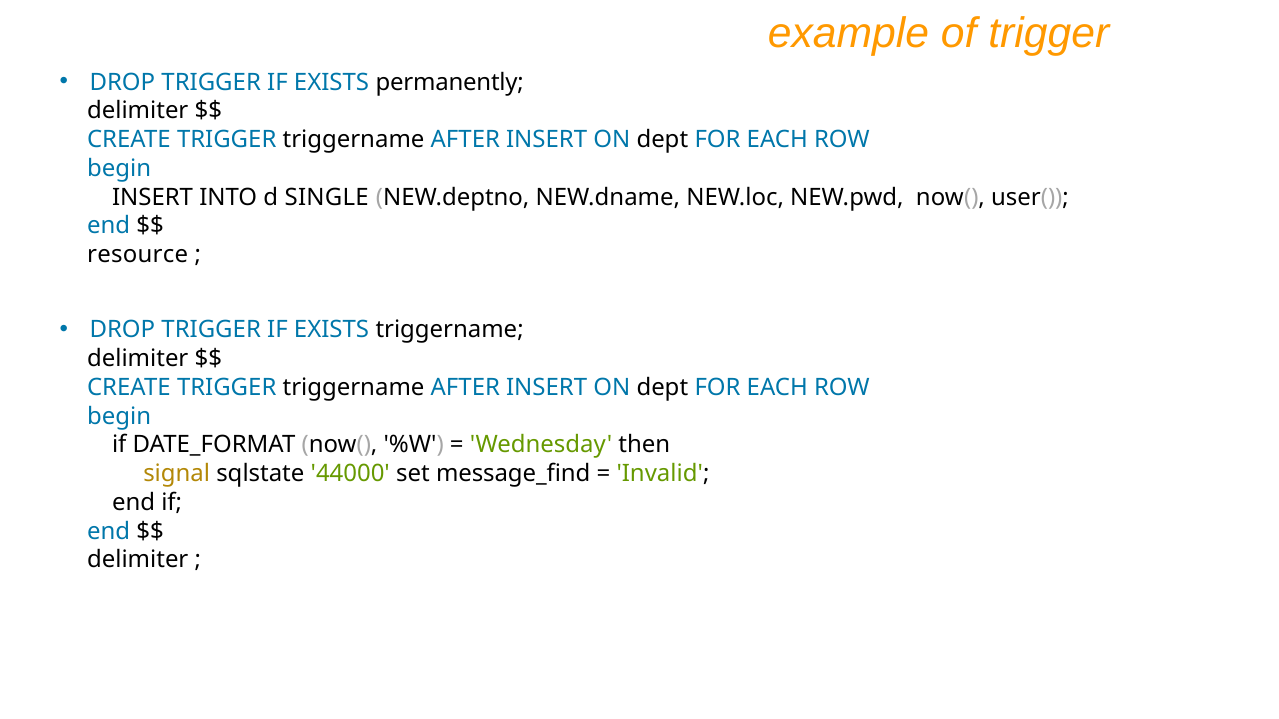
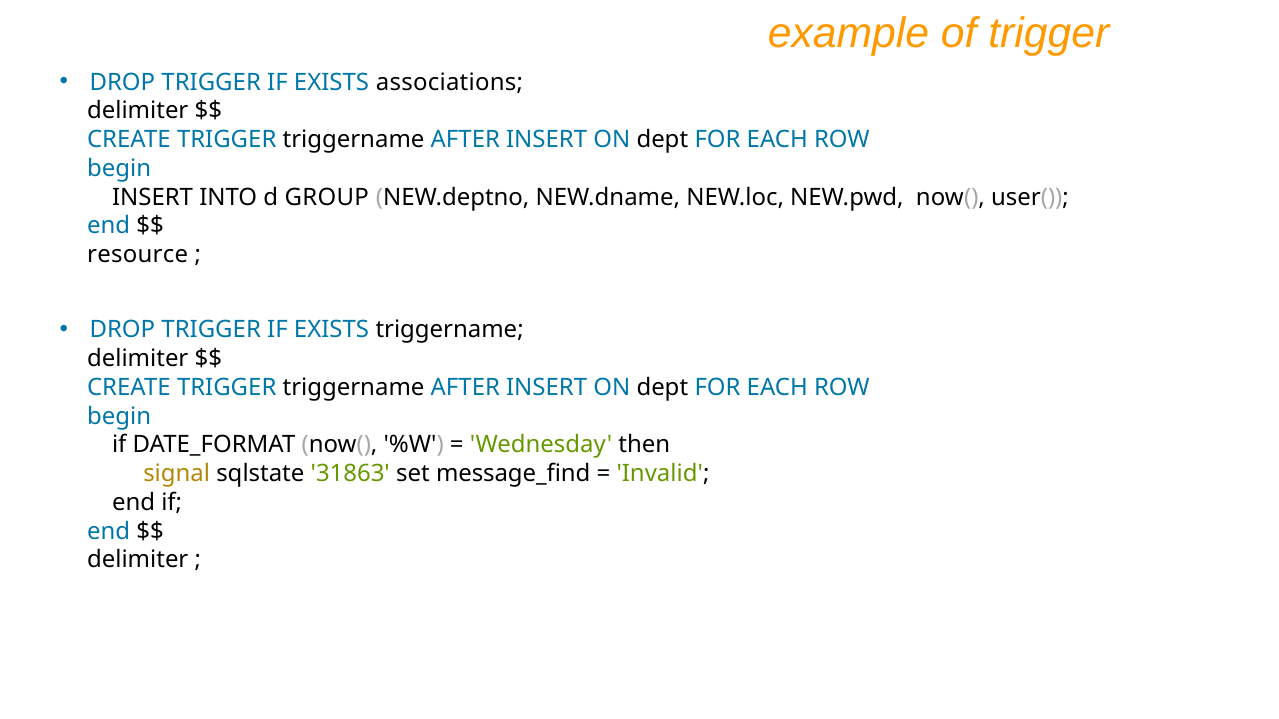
permanently: permanently -> associations (449, 82)
SINGLE: SINGLE -> GROUP (327, 197)
44000: 44000 -> 31863 (350, 474)
